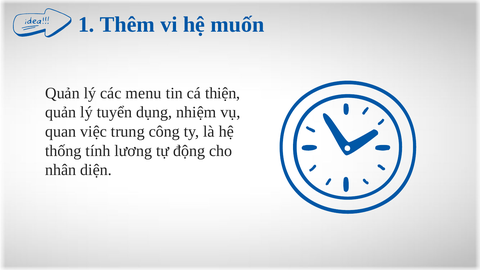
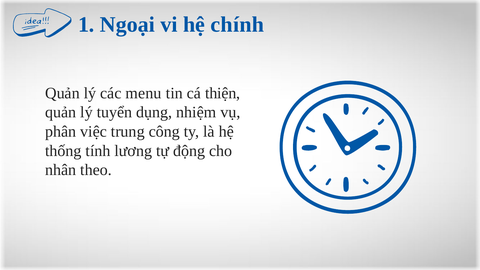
Thêm: Thêm -> Ngoại (127, 25)
muốn: muốn -> chính (237, 25)
quan: quan -> phân (61, 132)
diện: diện -> theo (96, 170)
